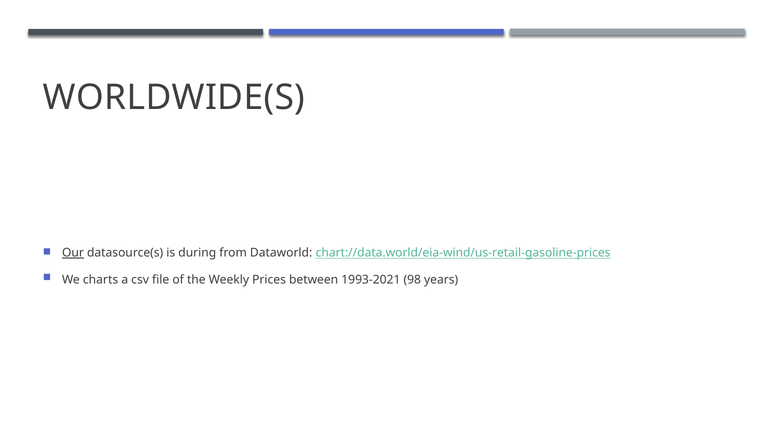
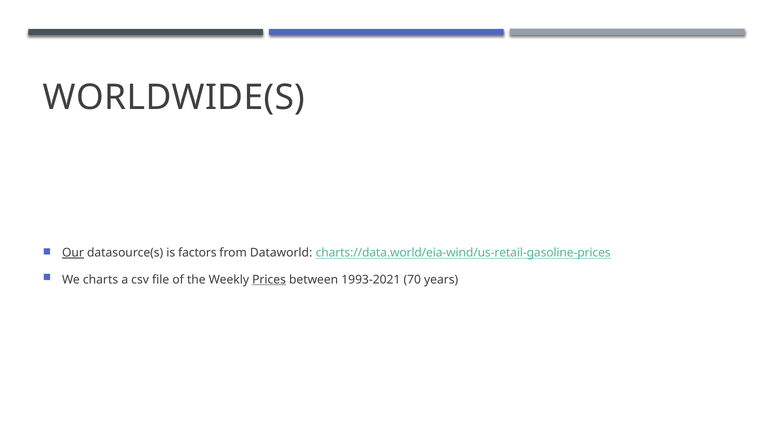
during: during -> factors (197, 253)
chart://data.world/eia-wind/us-retail-gasoline-prices: chart://data.world/eia-wind/us-retail-gasoline-prices -> charts://data.world/eia-wind/us-retail-gasoline-prices (463, 253)
Prices underline: none -> present (269, 279)
98: 98 -> 70 (412, 279)
